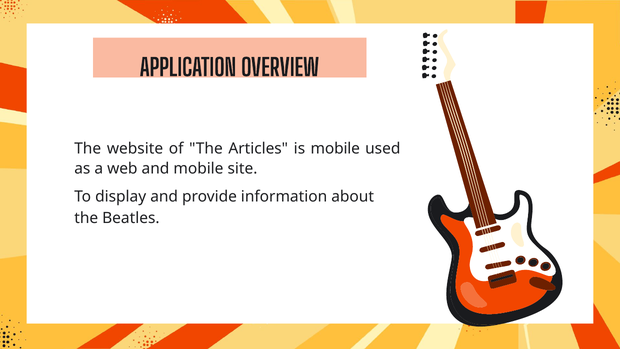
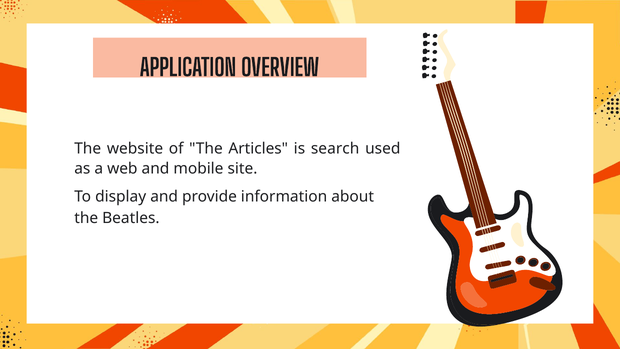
is mobile: mobile -> search (335, 148)
